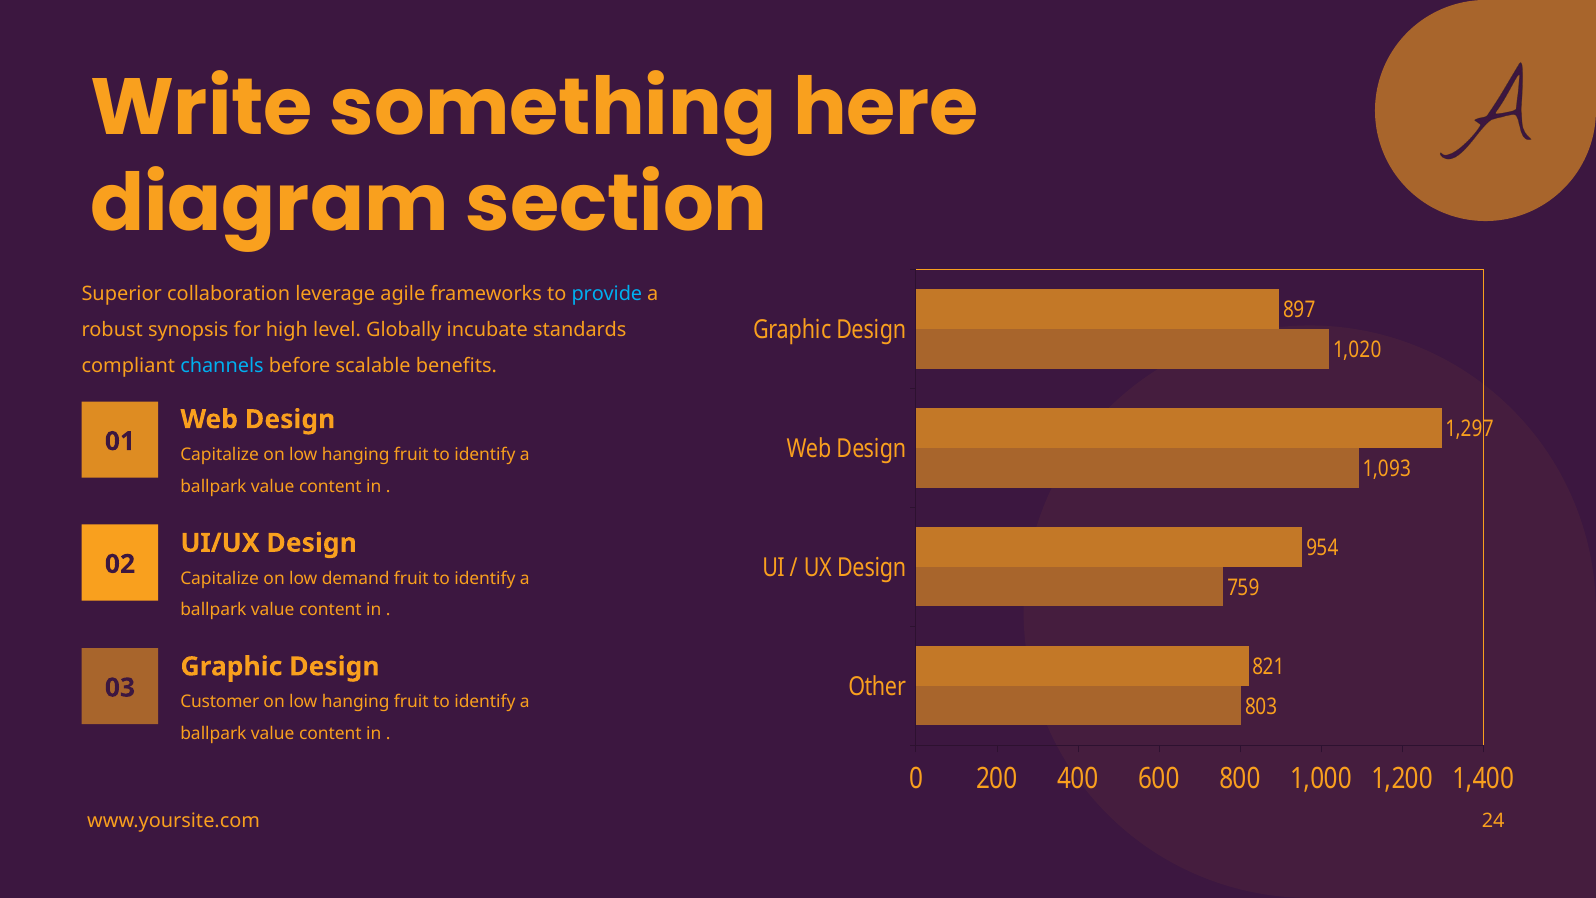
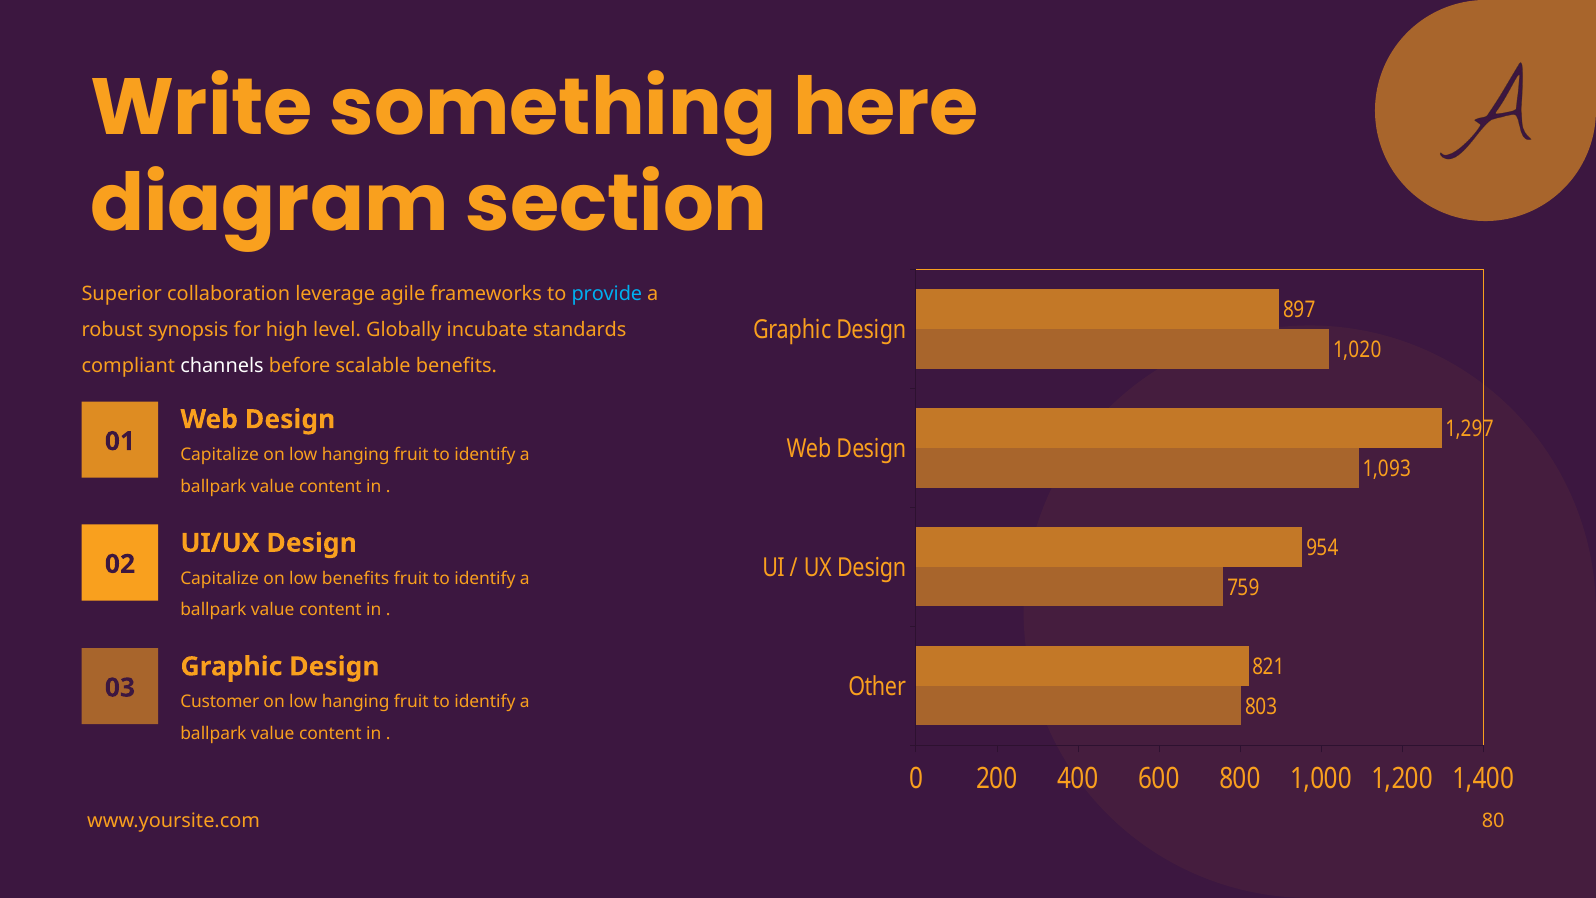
channels colour: light blue -> white (222, 366)
low demand: demand -> benefits (356, 578)
24: 24 -> 80 (1493, 821)
